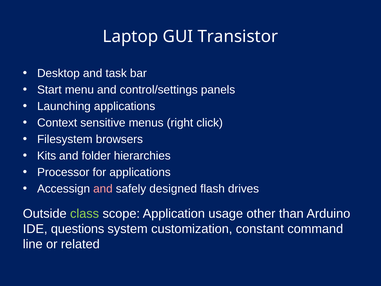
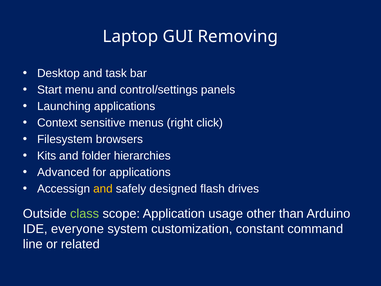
Transistor: Transistor -> Removing (238, 36)
Processor: Processor -> Advanced (63, 172)
and colour: pink -> yellow (103, 189)
questions: questions -> everyone (77, 229)
